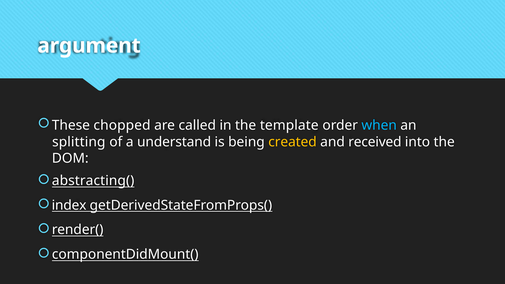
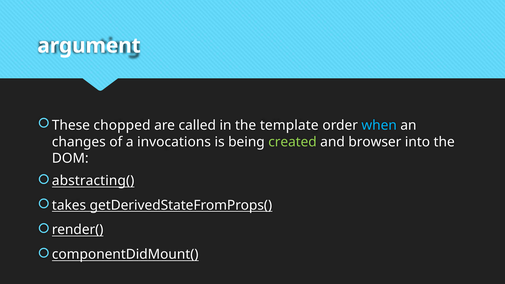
splitting: splitting -> changes (79, 142)
understand: understand -> invocations (174, 142)
created colour: yellow -> light green (293, 142)
received: received -> browser (375, 142)
index: index -> takes (69, 205)
